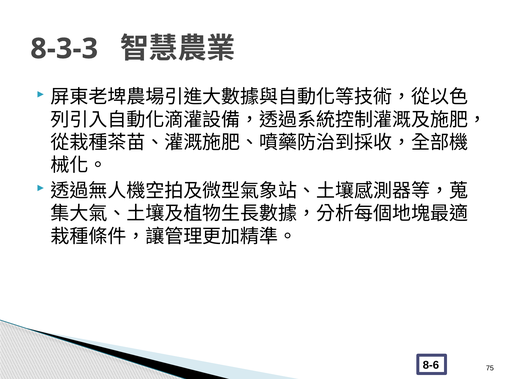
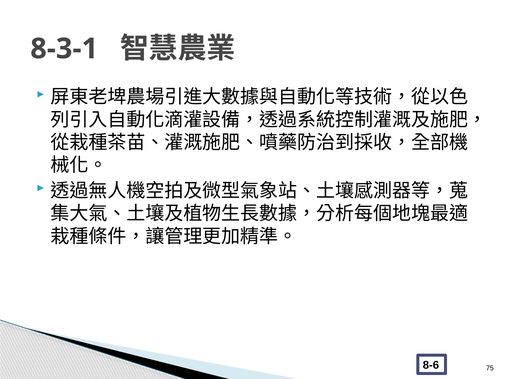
8-3-3: 8-3-3 -> 8-3-1 (64, 49)
